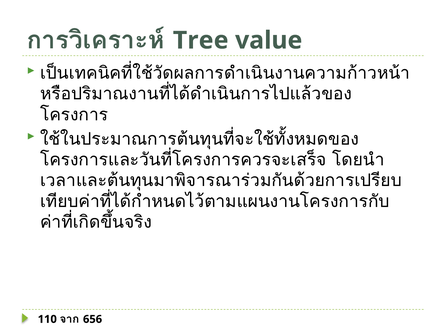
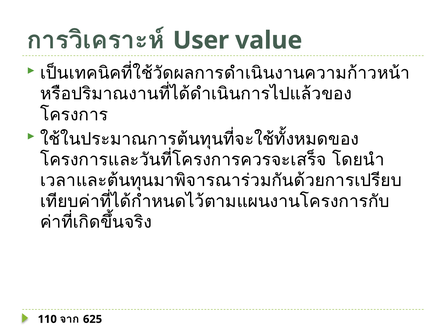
Tree: Tree -> User (201, 40)
656: 656 -> 625 (93, 320)
